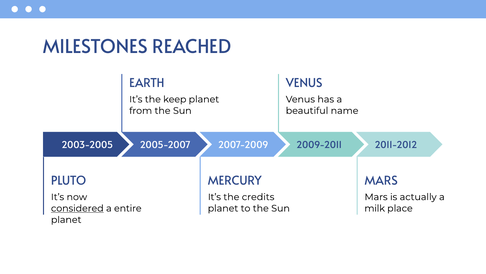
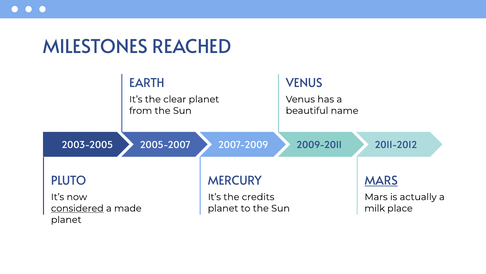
keep: keep -> clear (175, 99)
MARS underline: none -> present (381, 180)
entire: entire -> made (128, 208)
